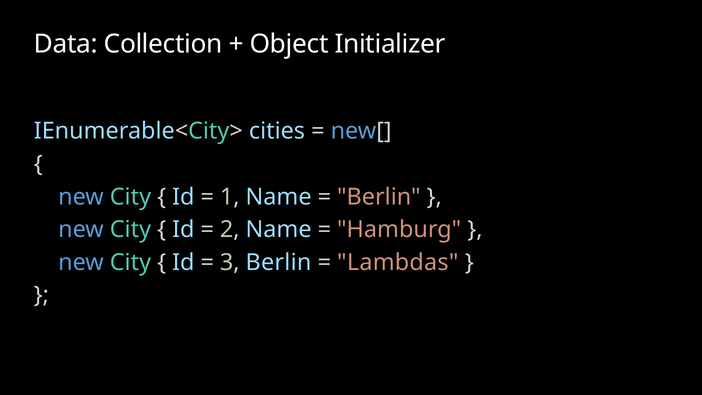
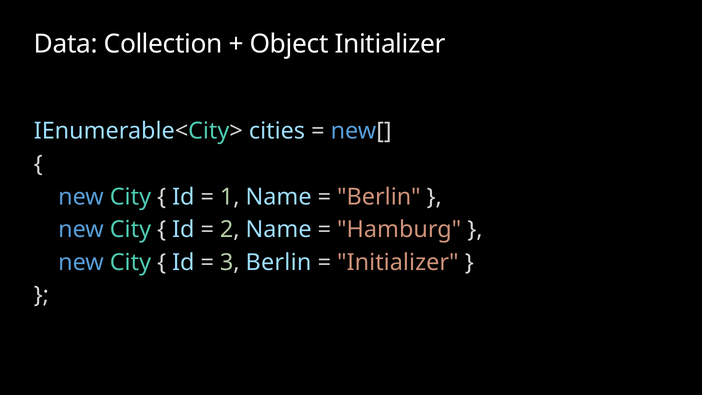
Lambdas: Lambdas -> Initializer (398, 262)
